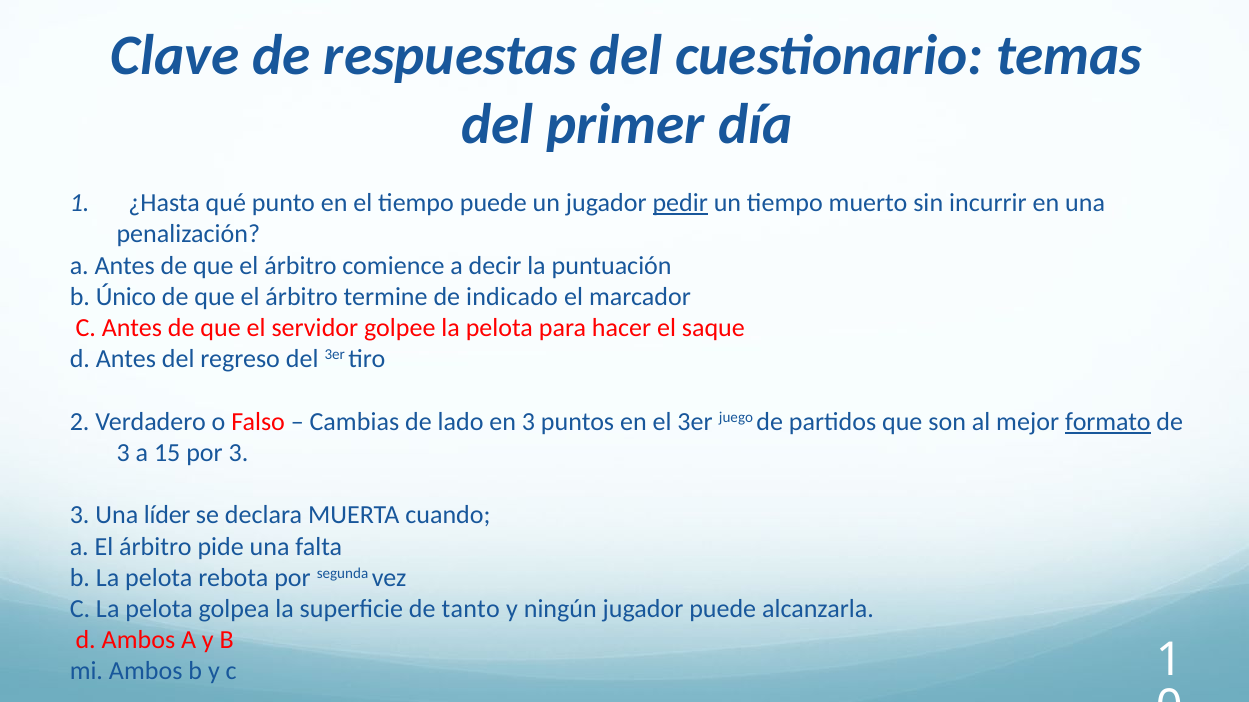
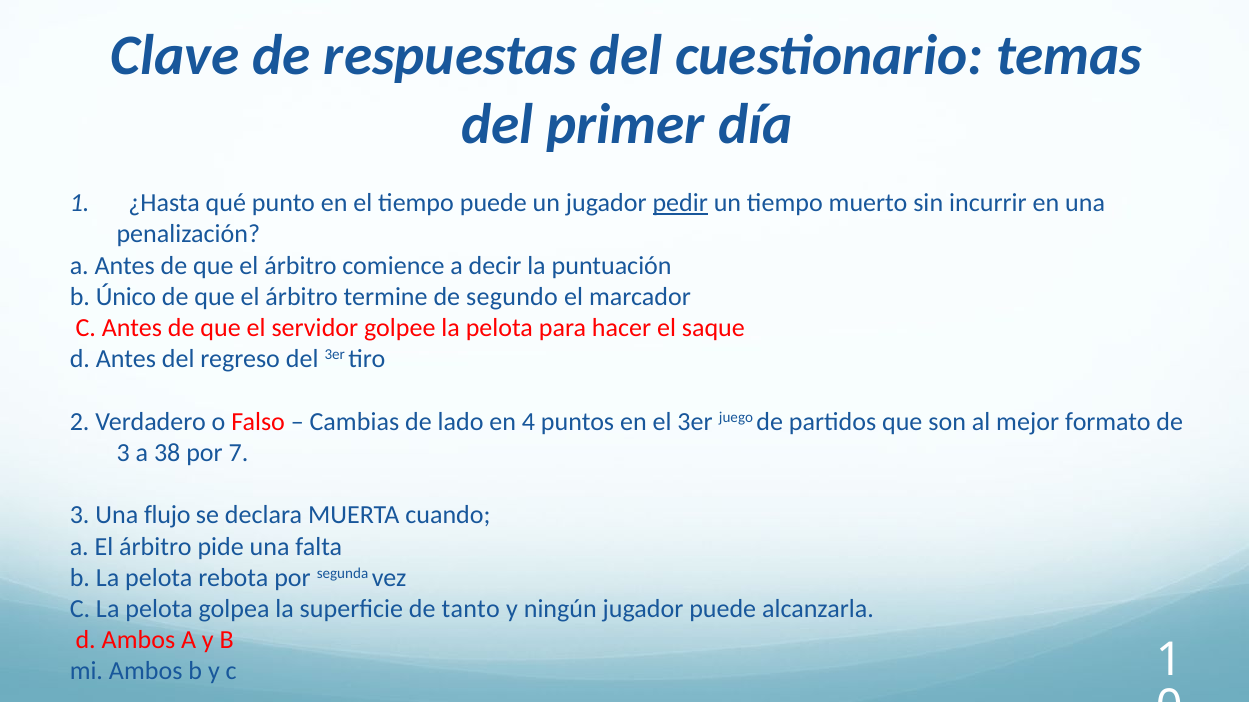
indicado: indicado -> segundo (512, 297)
en 3: 3 -> 4 (528, 422)
formato underline: present -> none (1108, 422)
15: 15 -> 38 (167, 453)
por 3: 3 -> 7 (239, 453)
líder: líder -> flujo (167, 516)
